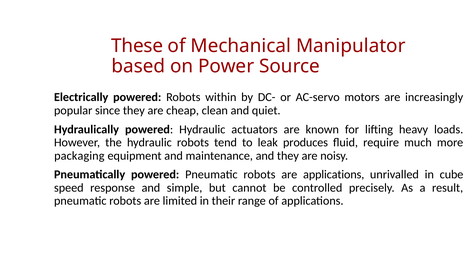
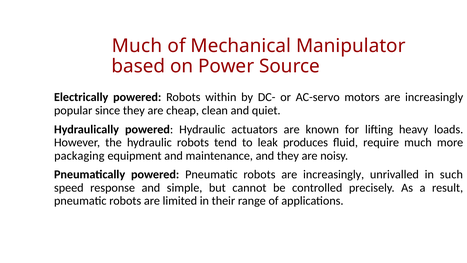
These: These -> Much (137, 46)
robots are applications: applications -> increasingly (334, 174)
cube: cube -> such (451, 174)
